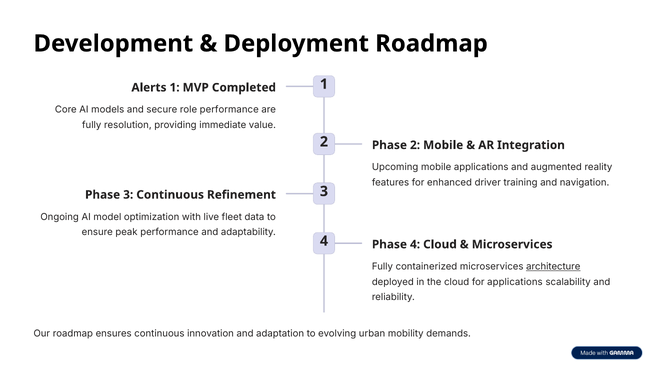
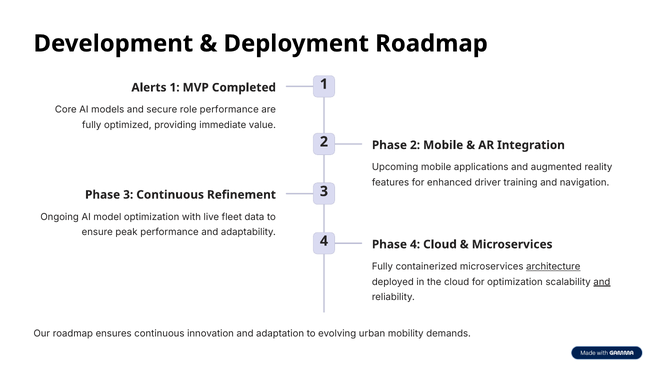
resolution: resolution -> optimized (128, 125)
for applications: applications -> optimization (515, 281)
and underline: none -> present (602, 281)
